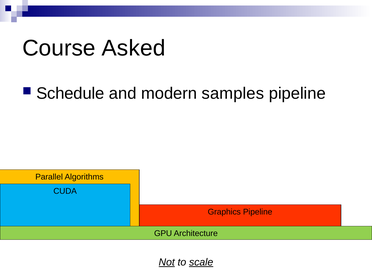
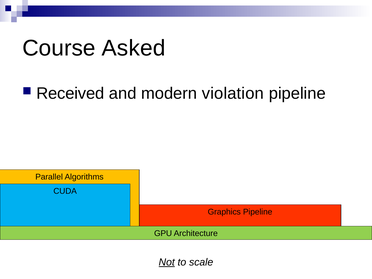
Schedule: Schedule -> Received (70, 94)
samples: samples -> violation (233, 94)
scale underline: present -> none (201, 262)
